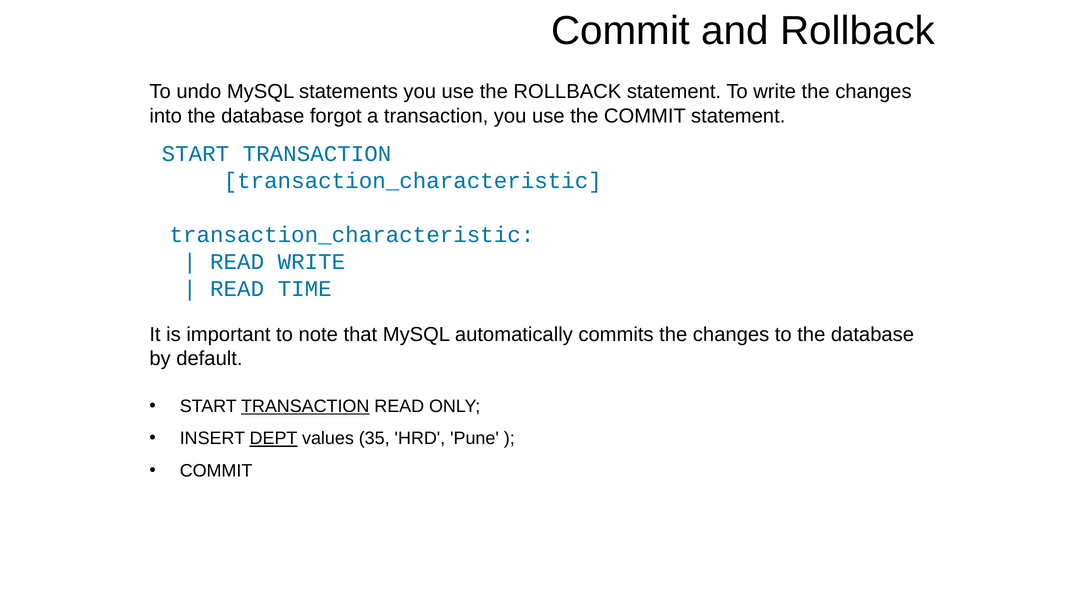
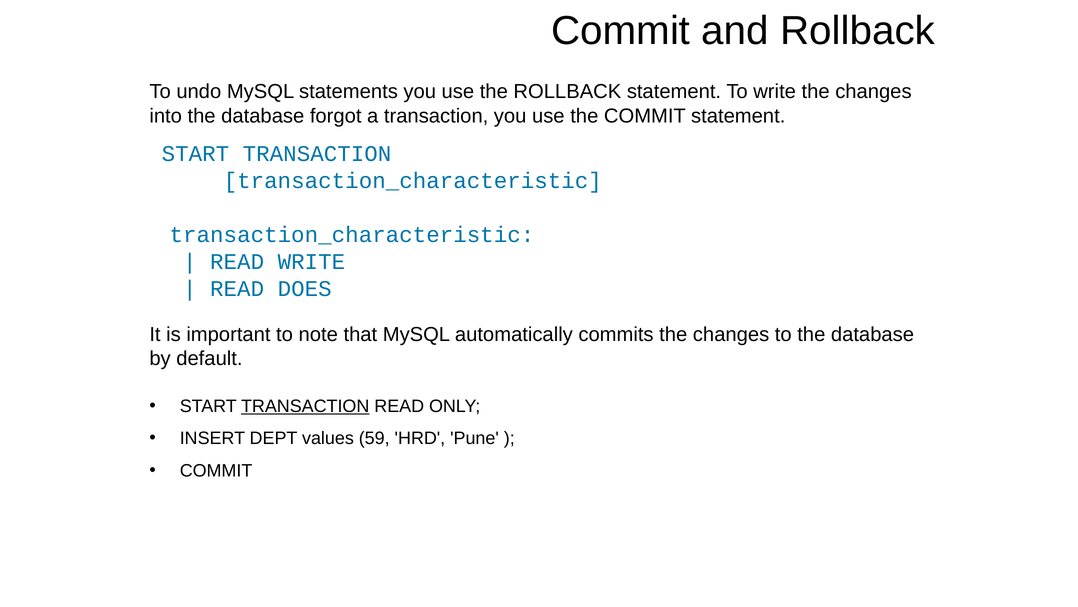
TIME: TIME -> DOES (305, 289)
DEPT underline: present -> none (274, 438)
35: 35 -> 59 (374, 438)
